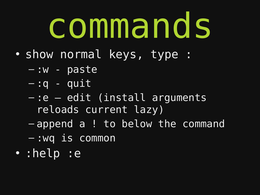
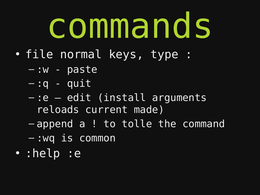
show: show -> file (39, 55)
lazy: lazy -> made (149, 110)
below: below -> tolle (137, 124)
